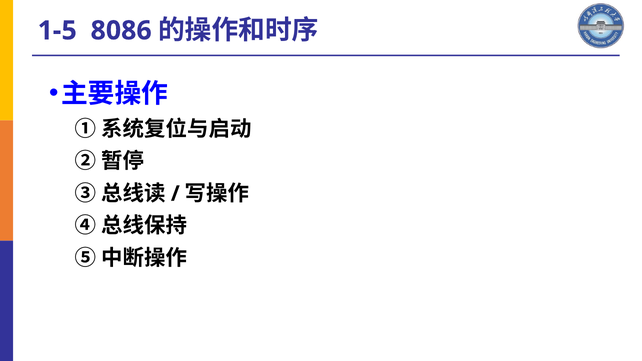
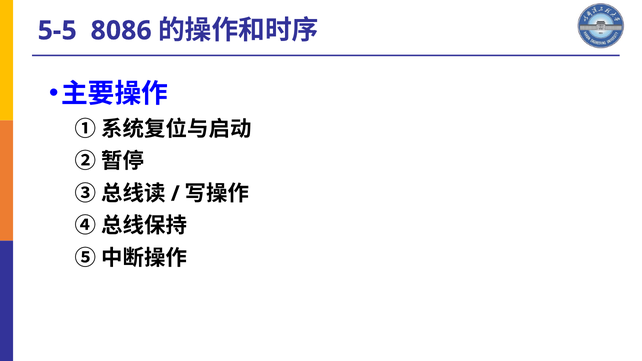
1-5: 1-5 -> 5-5 (57, 31)
